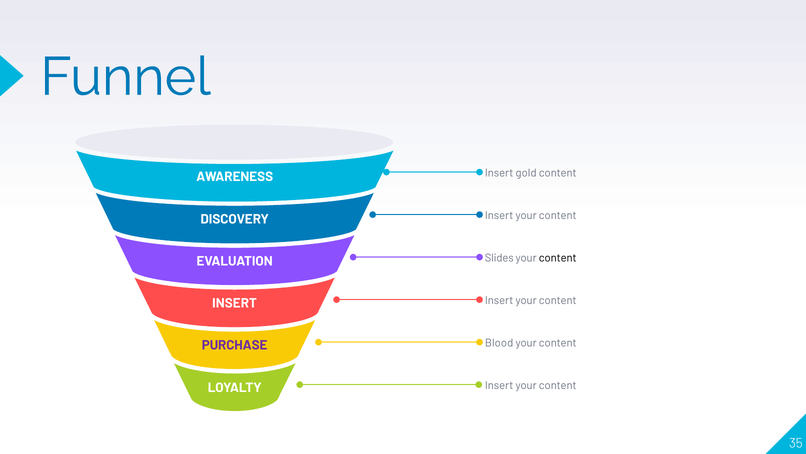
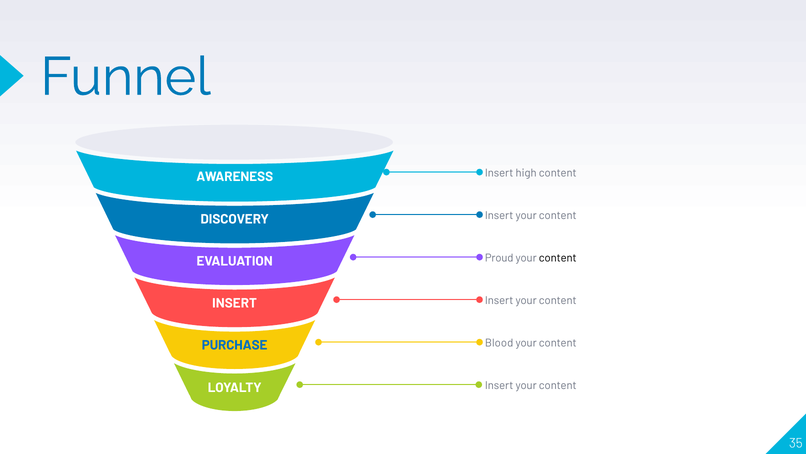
gold: gold -> high (526, 173)
Slides: Slides -> Proud (499, 258)
PURCHASE colour: purple -> blue (235, 345)
